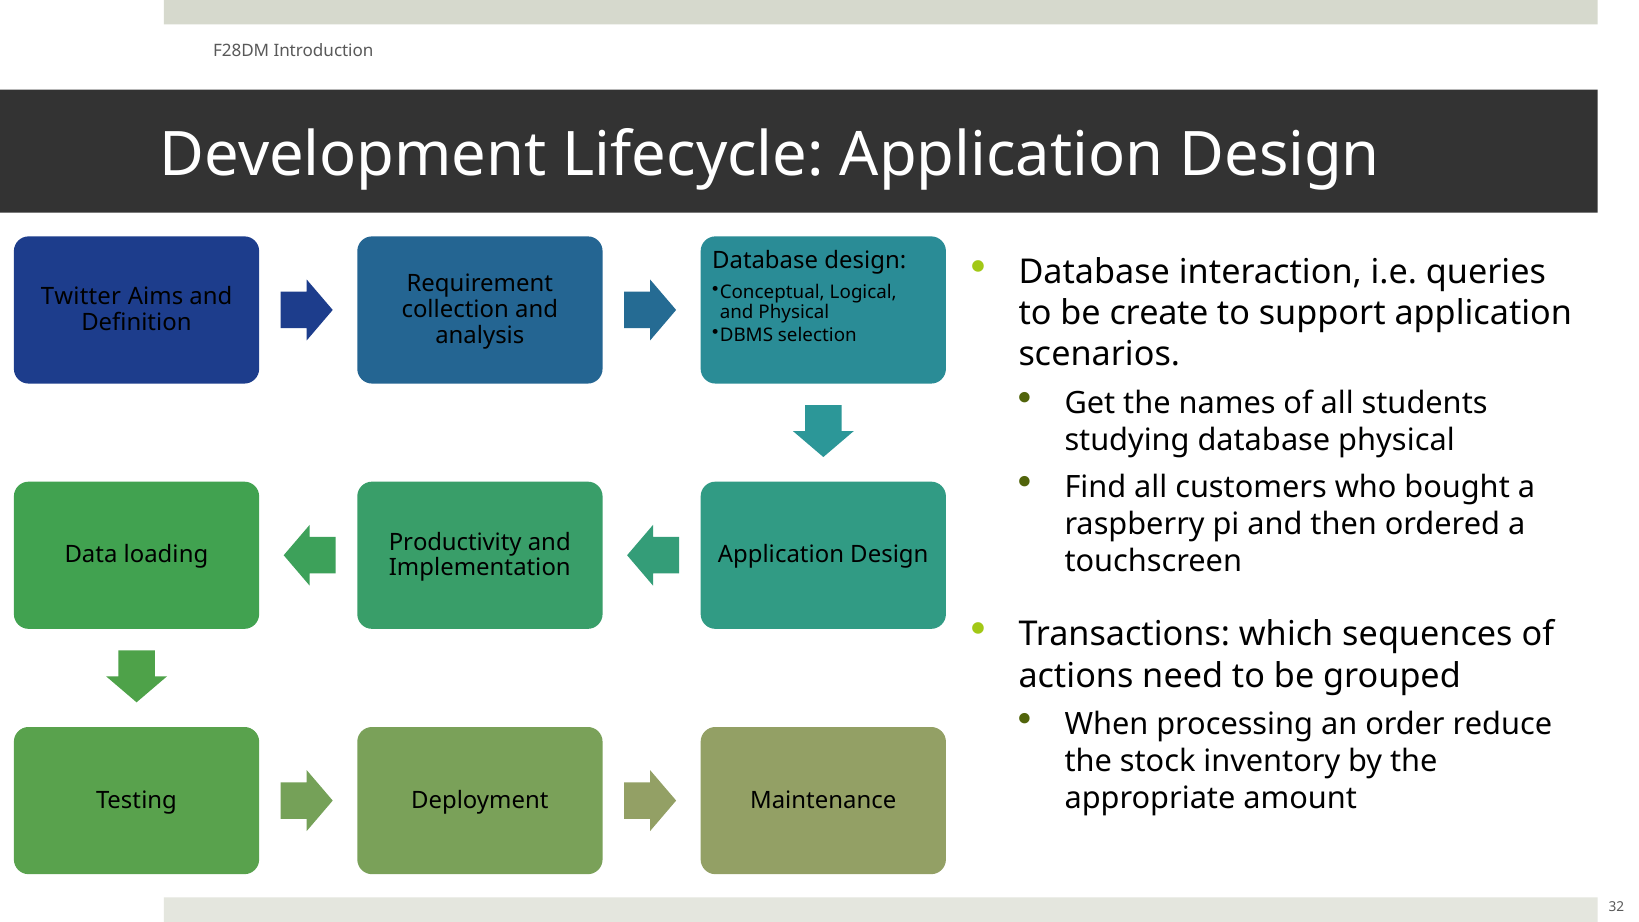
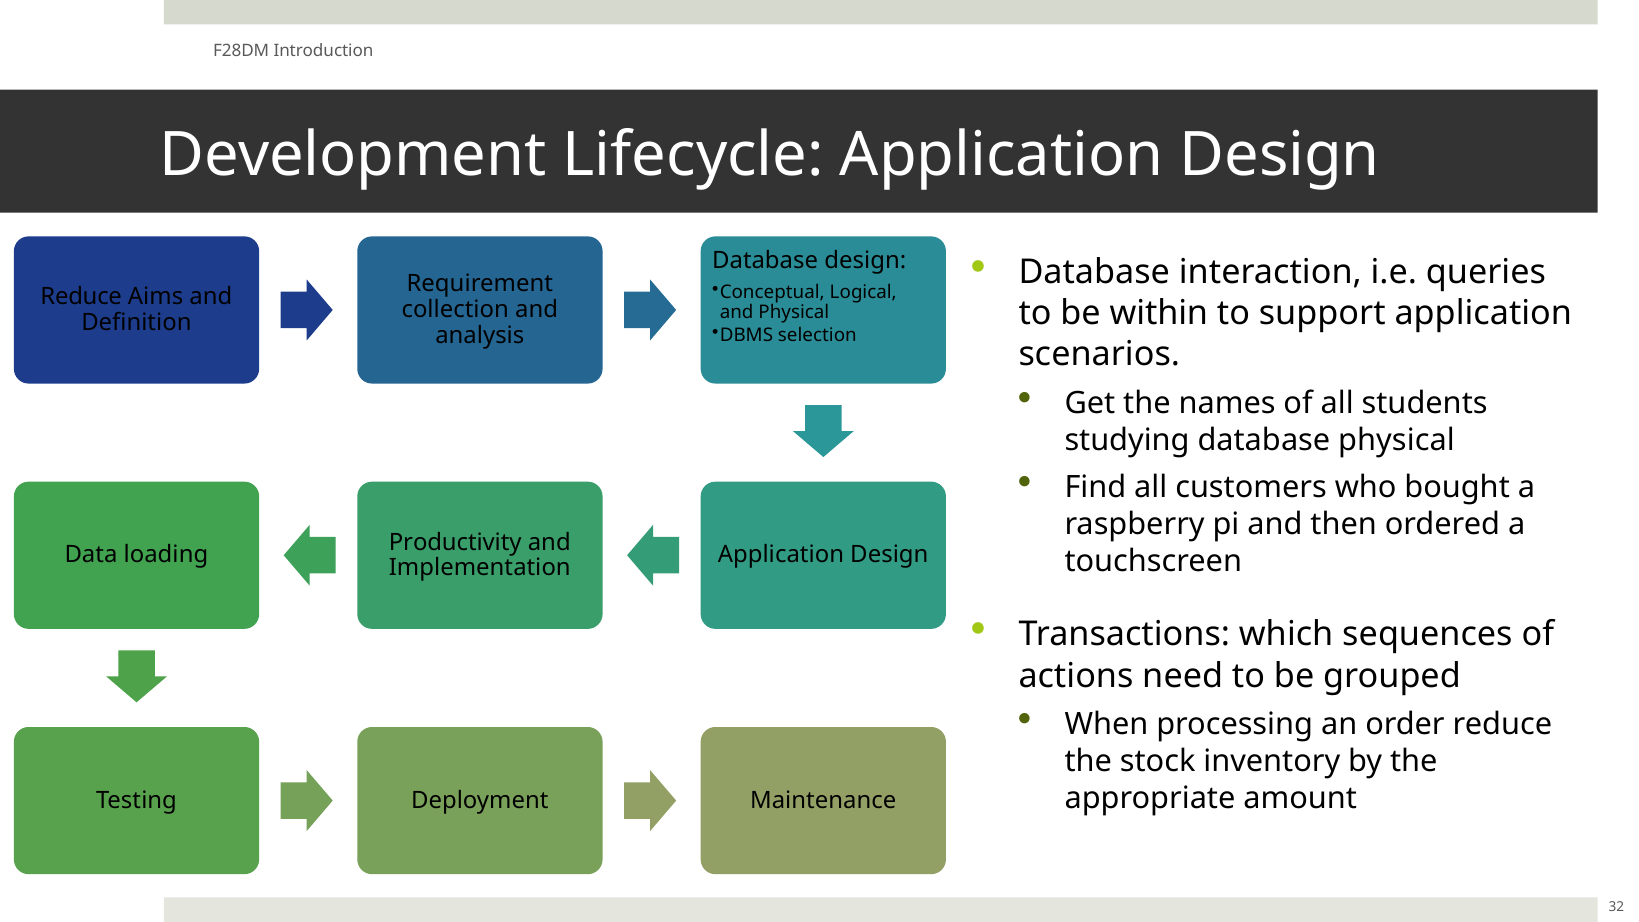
Twitter: Twitter -> Reduce (81, 297)
create: create -> within (1159, 314)
